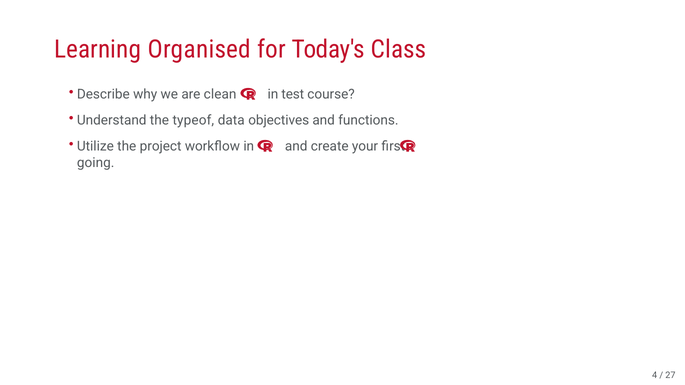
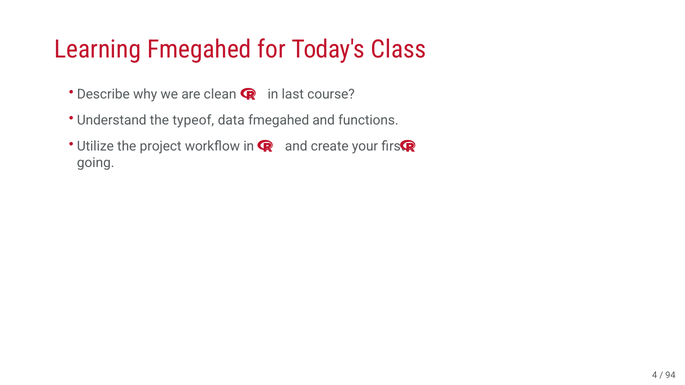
Learning Organised: Organised -> Fmegahed (199, 49)
test: test -> last (293, 95)
data objectives: objectives -> fmegahed (279, 121)
27: 27 -> 94 (670, 376)
